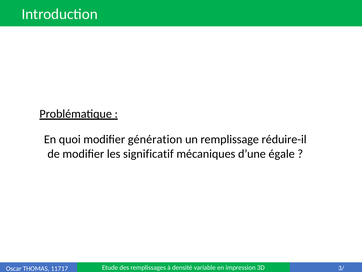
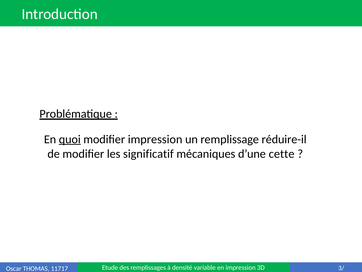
quoi underline: none -> present (70, 139)
modifier génération: génération -> impression (155, 139)
égale: égale -> cette (282, 154)
